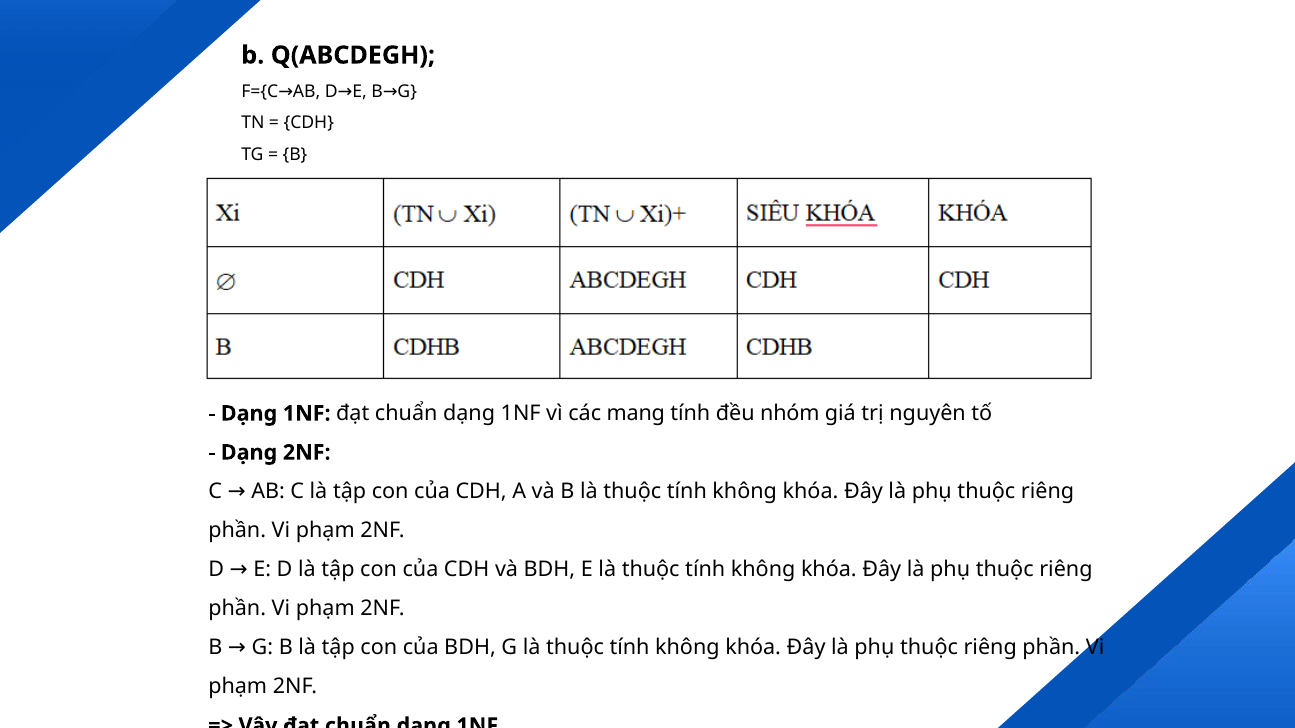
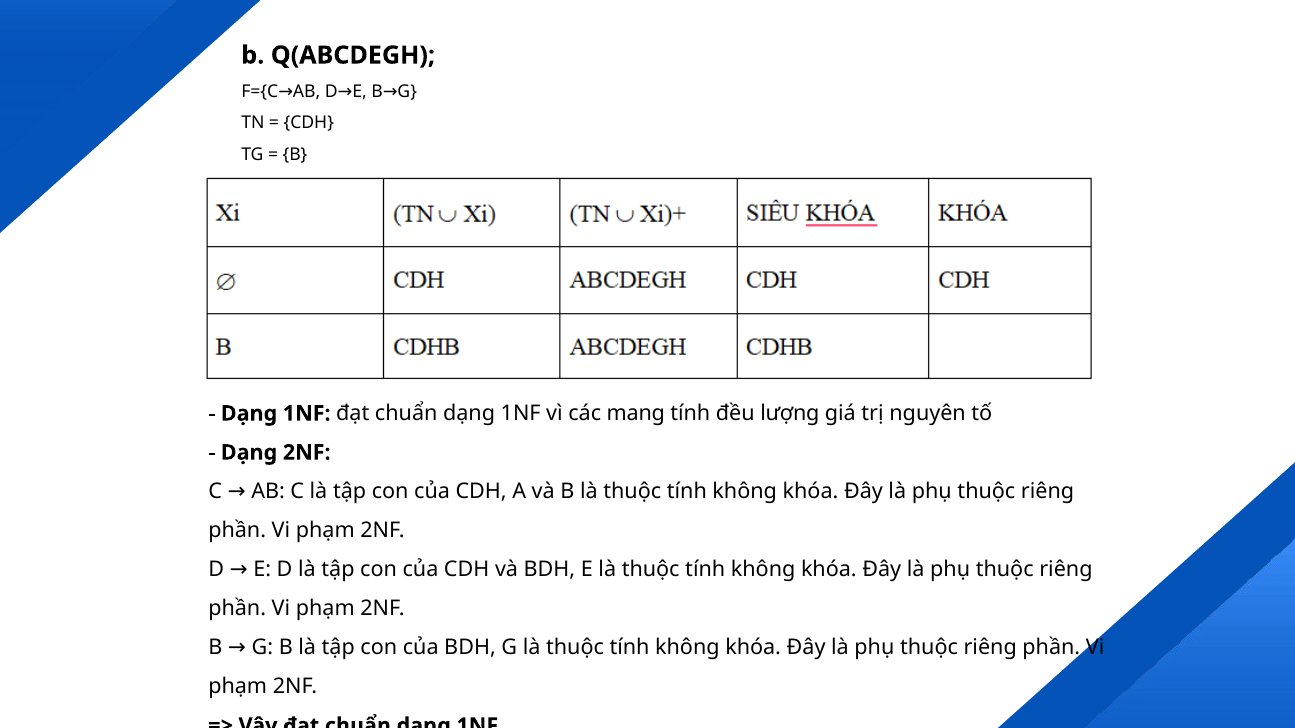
nhóm: nhóm -> lượng (790, 414)
